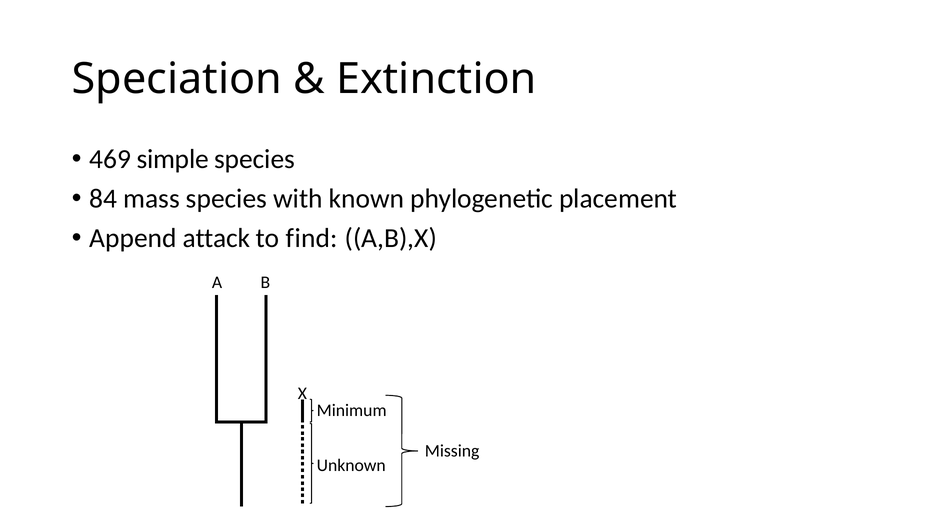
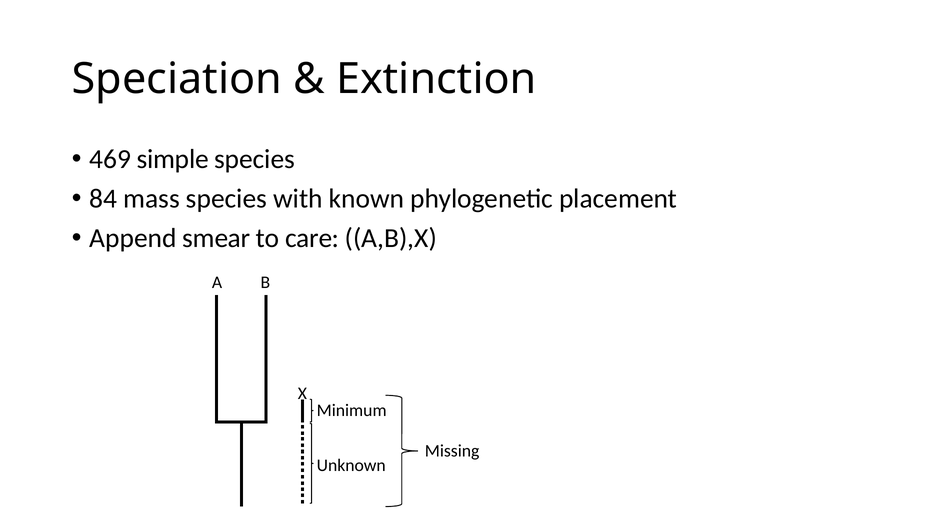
attack: attack -> smear (216, 238)
find: find -> care (312, 238)
